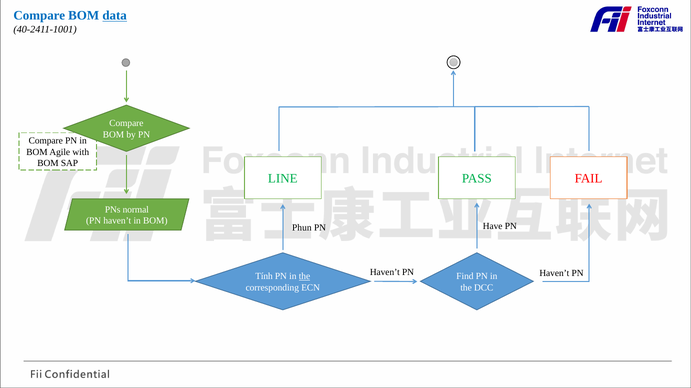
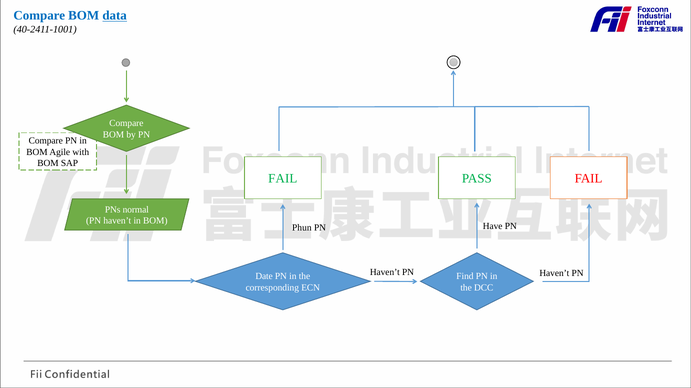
LINE: LINE -> FAIL (283, 179)
Tính: Tính -> Date (264, 277)
the underline: present -> none (304, 277)
